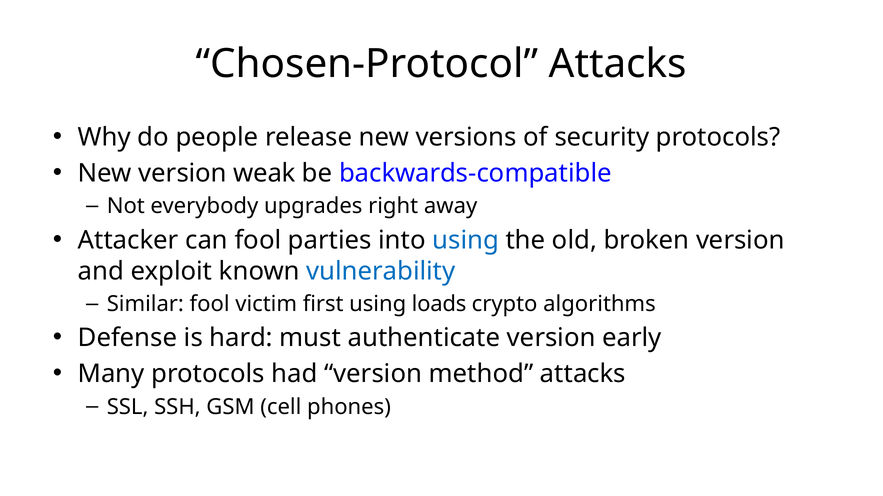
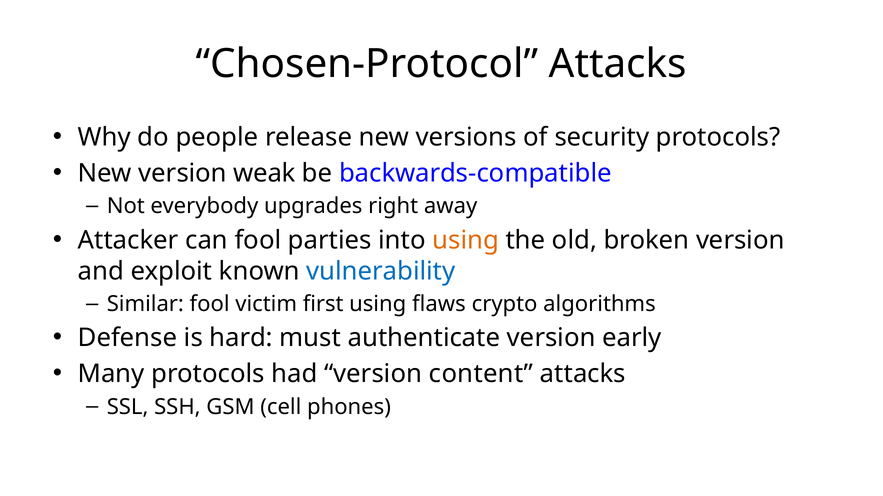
using colour: blue -> orange (466, 241)
loads: loads -> flaws (439, 304)
method: method -> content (481, 374)
